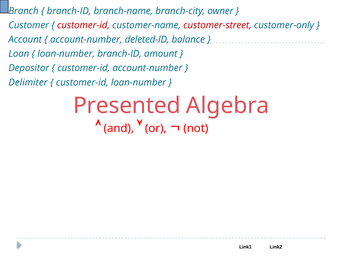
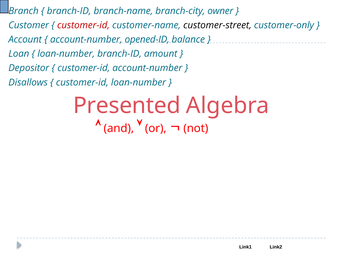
customer-street colour: red -> black (217, 25)
deleted-ID: deleted-ID -> opened-ID (147, 40)
Delimiter: Delimiter -> Disallows (28, 82)
